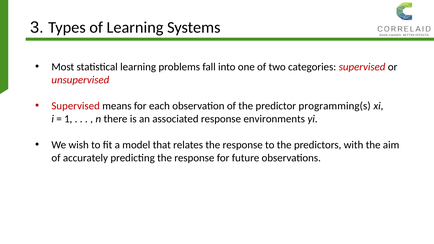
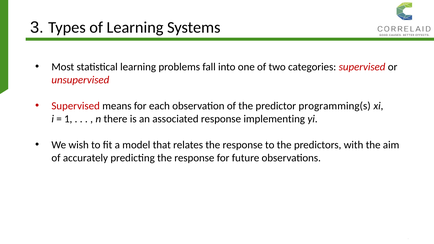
environments: environments -> implementing (274, 119)
